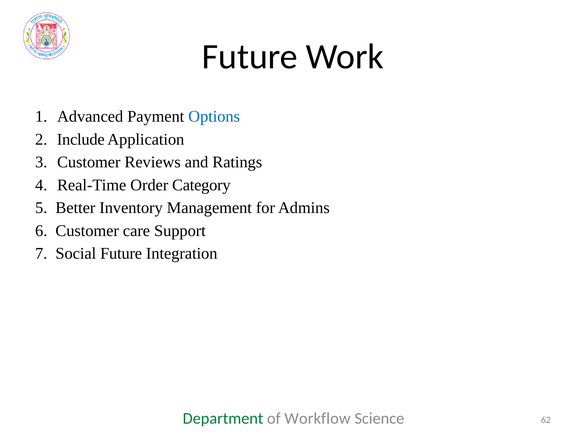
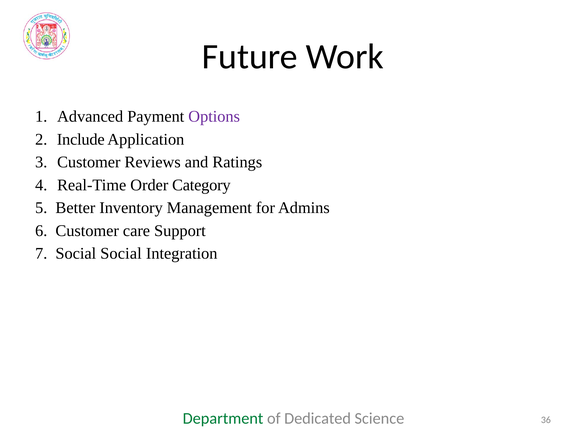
Options colour: blue -> purple (214, 116)
Social Future: Future -> Social (121, 253)
Workflow: Workflow -> Dedicated (318, 418)
62: 62 -> 36 (546, 420)
